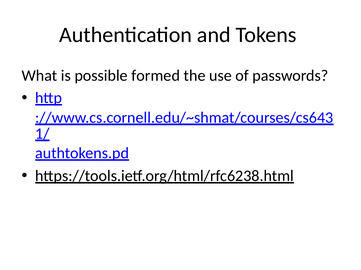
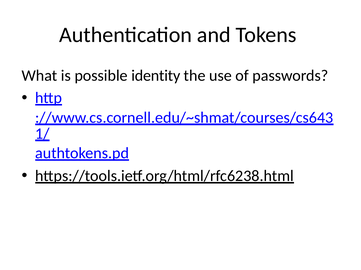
formed: formed -> identity (156, 76)
